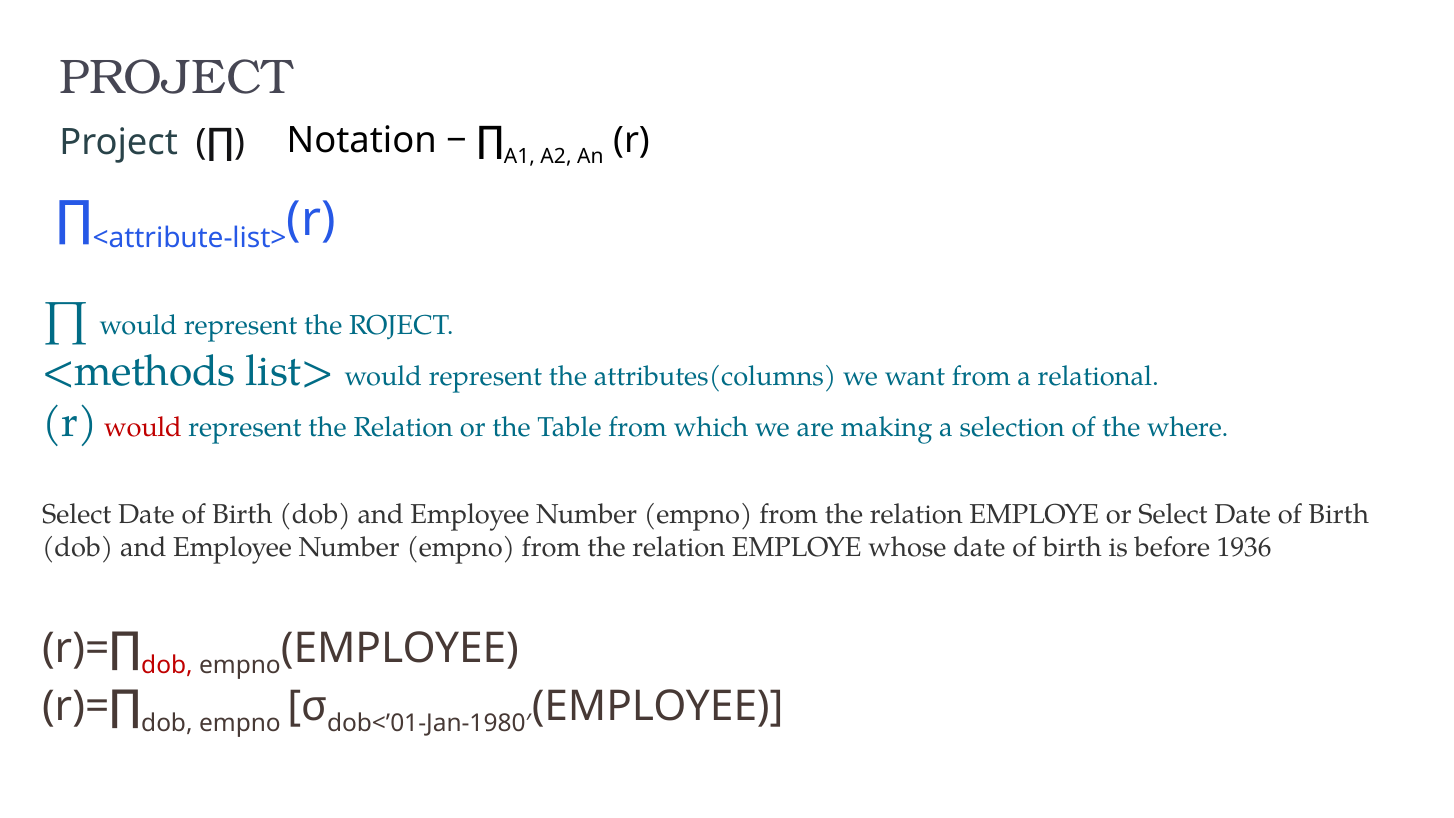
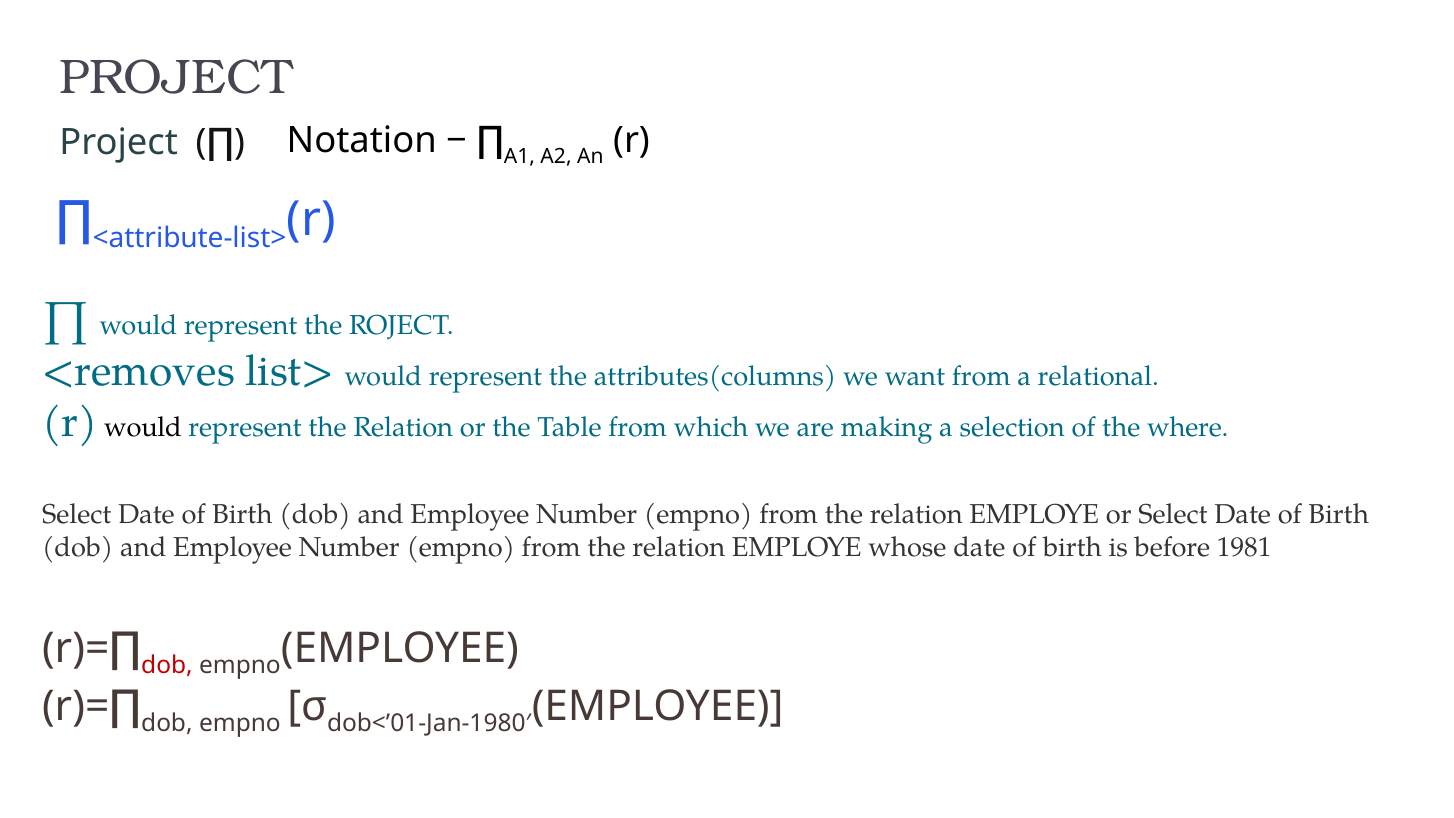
<methods: <methods -> <removes (139, 371)
would colour: red -> black (143, 427)
1936: 1936 -> 1981 (1244, 547)
